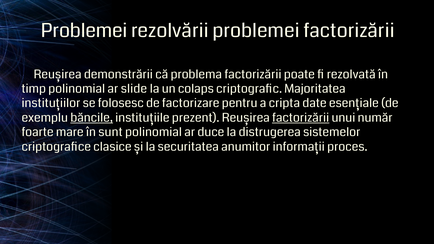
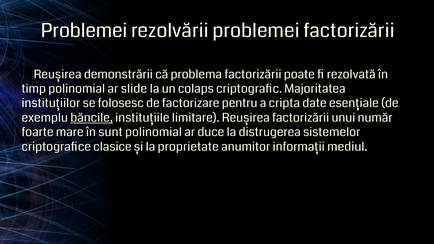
prezent: prezent -> limitare (196, 118)
factorizării underline: present -> none (301, 118)
securitatea: securitatea -> proprietate (188, 147)
proces: proces -> mediul (347, 147)
